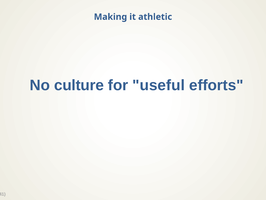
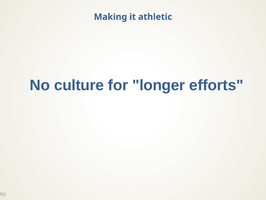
useful: useful -> longer (159, 85)
